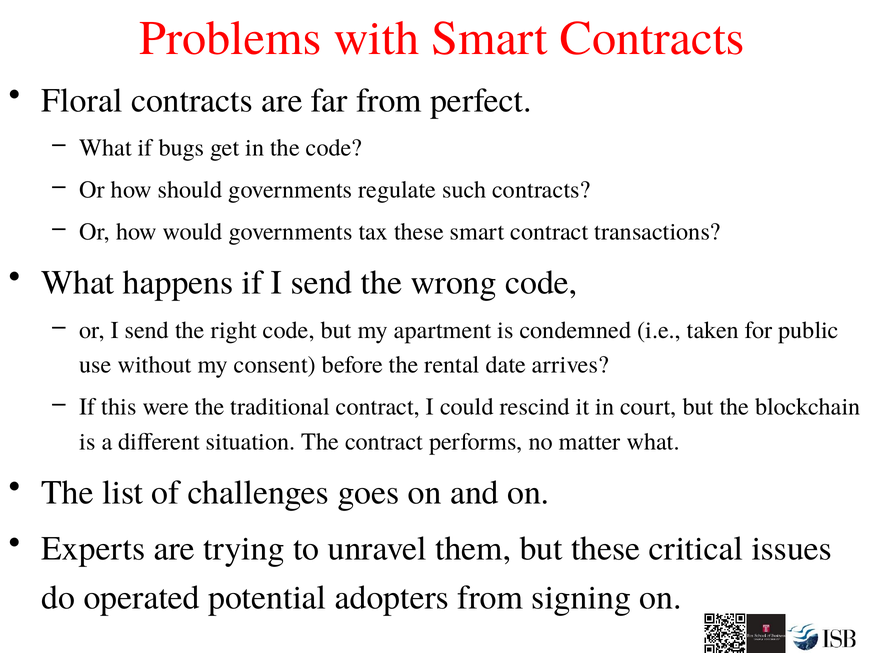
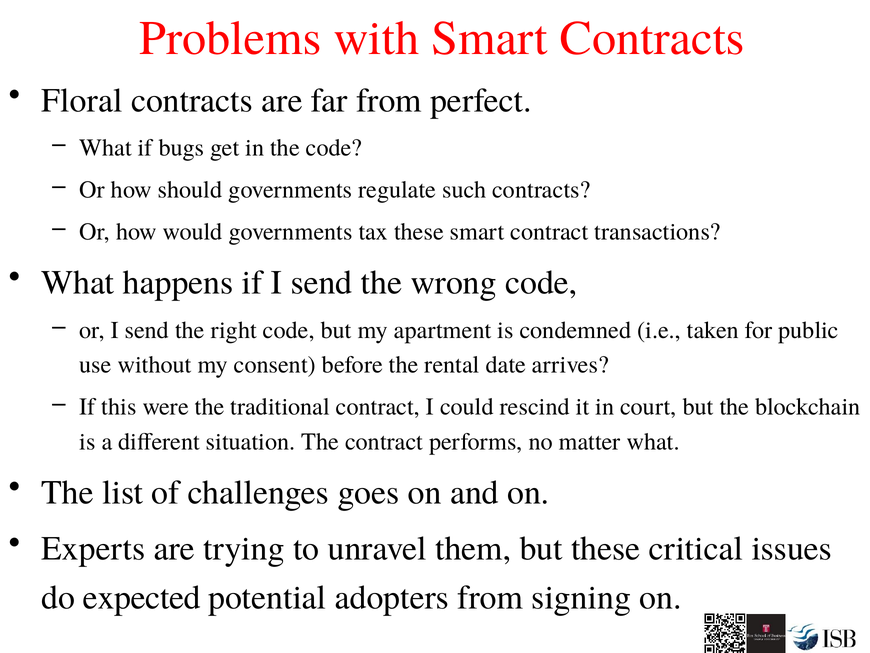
operated: operated -> expected (142, 597)
